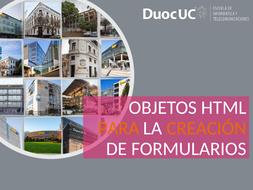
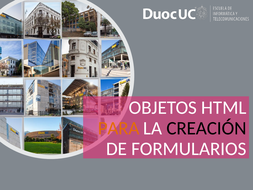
CREACIÓN colour: orange -> black (206, 128)
